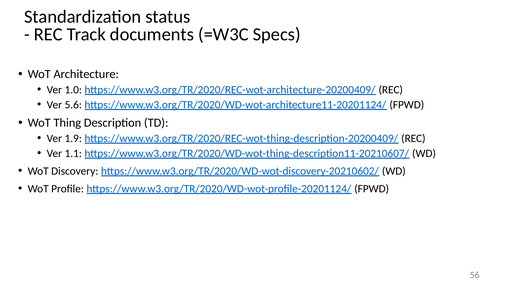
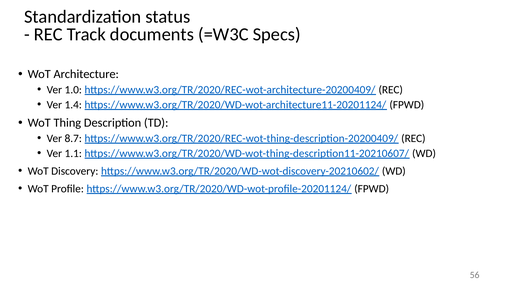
5.6: 5.6 -> 1.4 (73, 105)
1.9: 1.9 -> 8.7 (73, 138)
